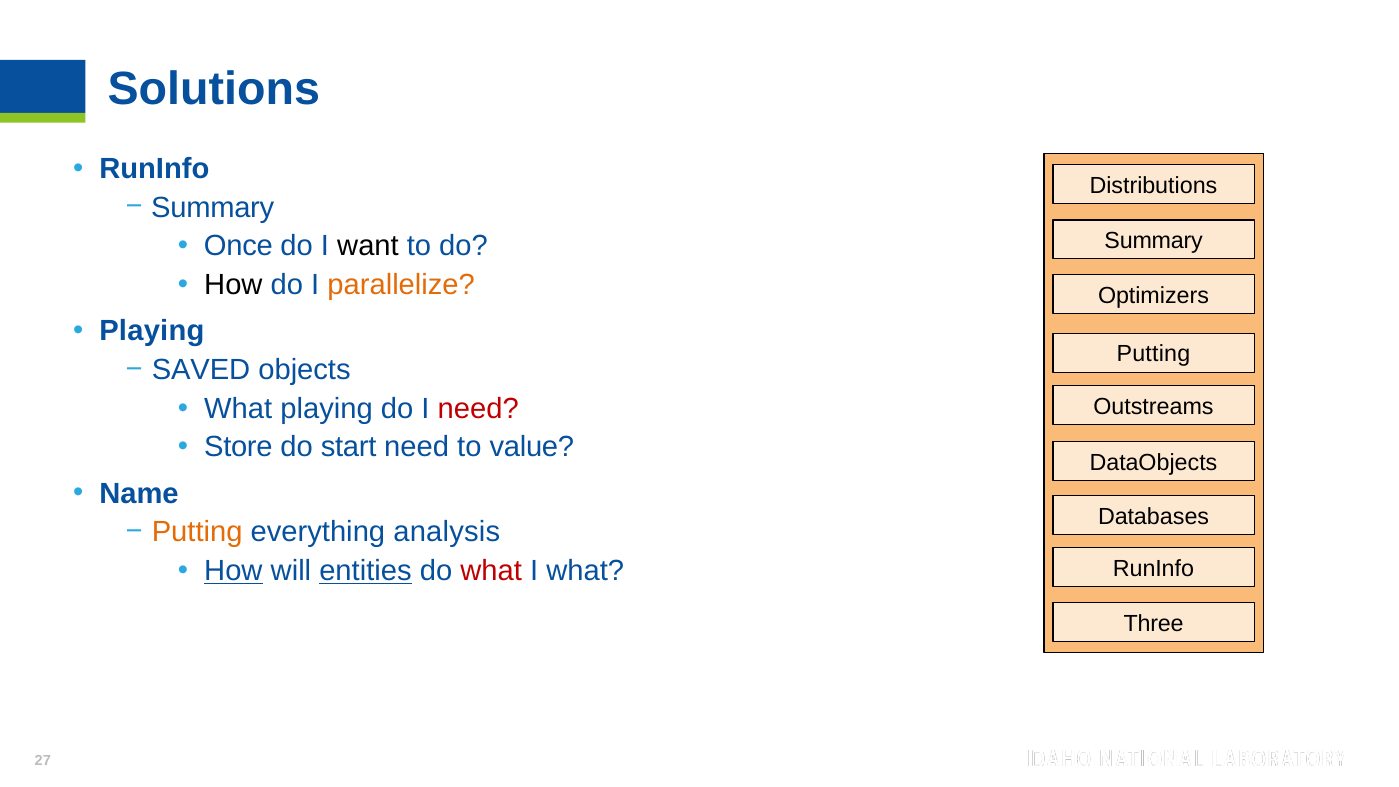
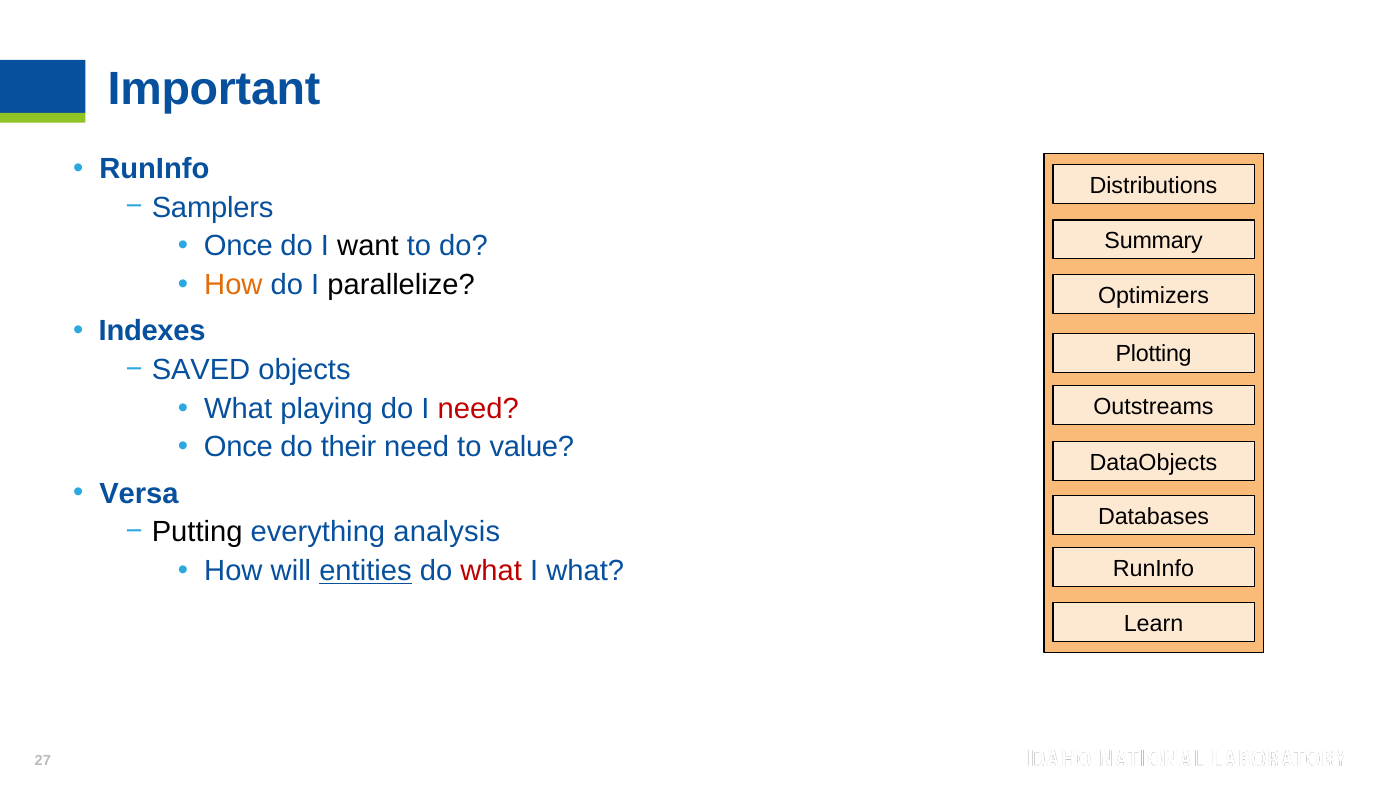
Solutions: Solutions -> Important (214, 89)
Summary: Summary -> Samplers (213, 208)
How colour: black -> orange (233, 285)
parallelize colour: orange -> black (401, 285)
Playing: Playing -> Indexes (152, 331)
Putting: Putting -> Plotting (1154, 354)
Store: Store -> Once (238, 447)
start: start -> their (349, 447)
Name: Name -> Versa (139, 493)
Putting colour: orange -> black (197, 532)
How underline: present -> none (233, 571)
Three: Three -> Learn (1154, 623)
